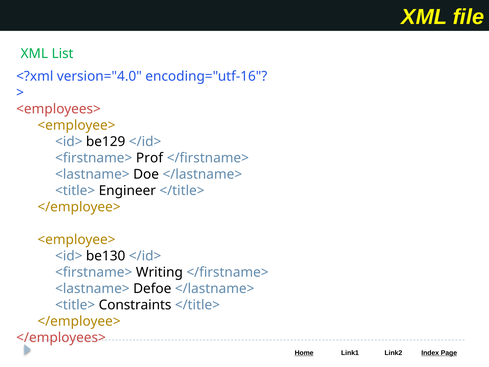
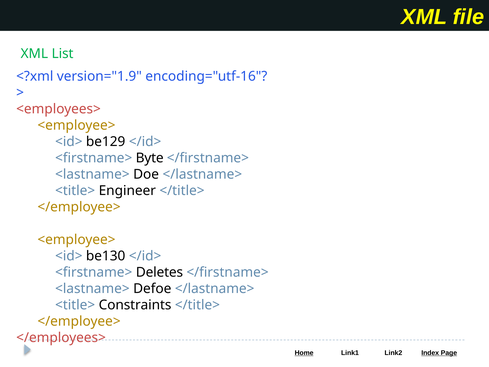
version="4.0: version="4.0 -> version="1.9 (99, 76)
Prof: Prof -> Byte (150, 158)
Writing: Writing -> Deletes (159, 272)
